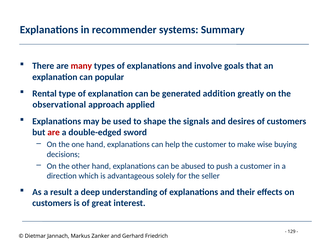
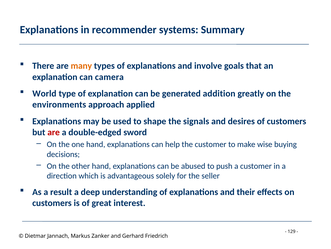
many colour: red -> orange (81, 66)
popular: popular -> camera (109, 77)
Rental: Rental -> World (44, 93)
observational: observational -> environments (59, 104)
